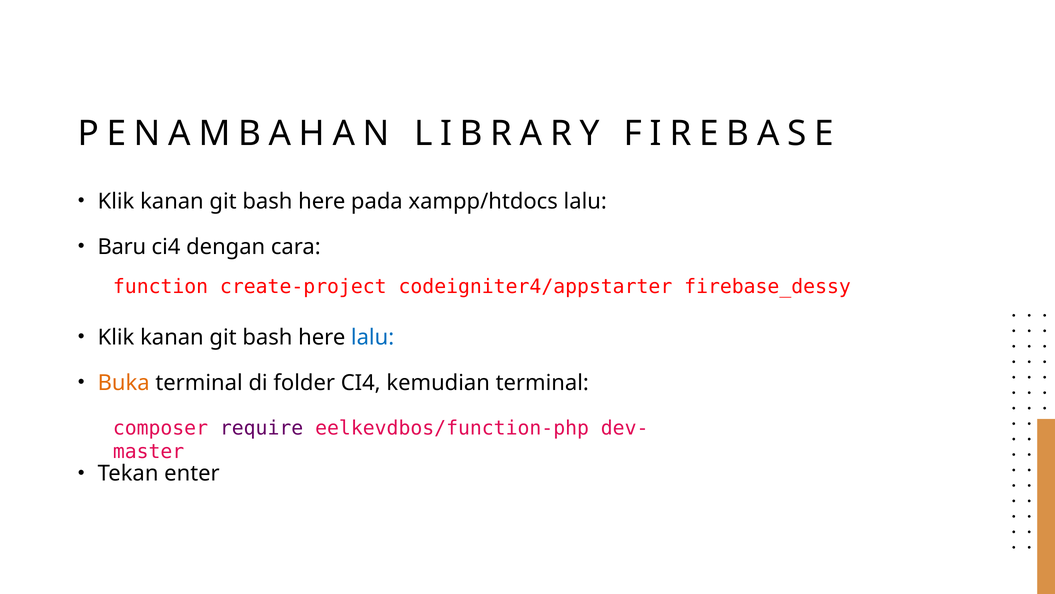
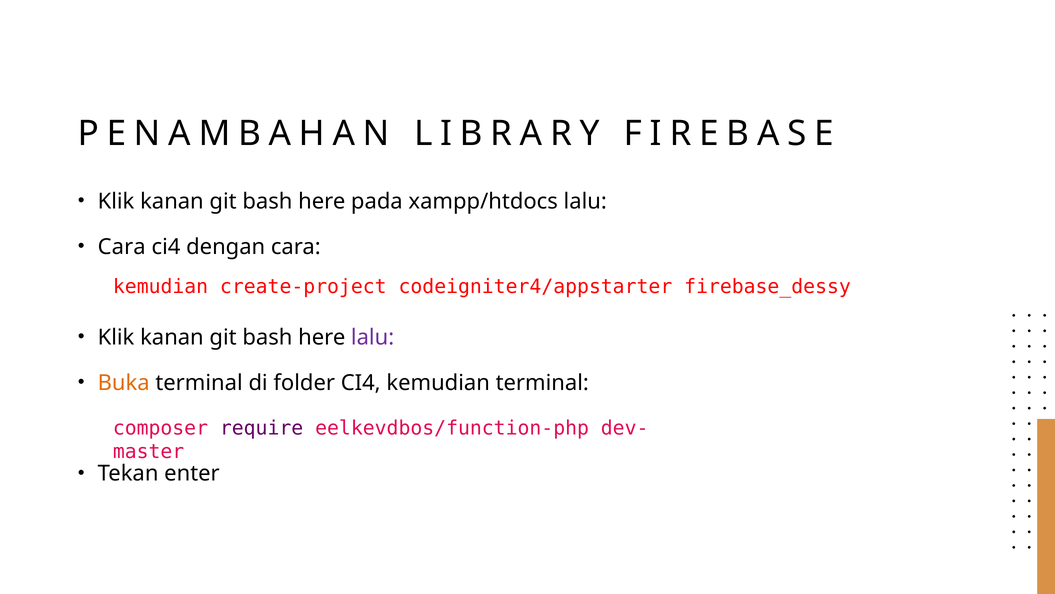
Baru: Baru -> Cara (122, 247)
function: function -> kemudian (161, 286)
lalu colour: blue -> purple (373, 337)
